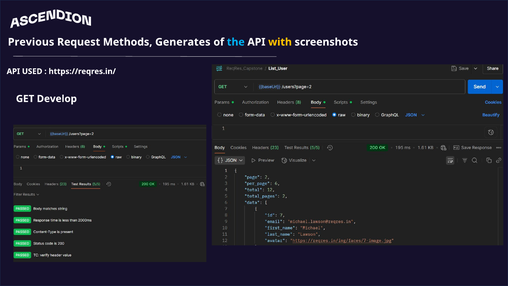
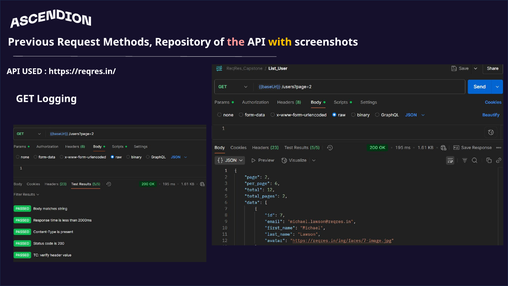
Generates: Generates -> Repository (183, 42)
the colour: light blue -> pink (236, 42)
Develop: Develop -> Logging (57, 99)
